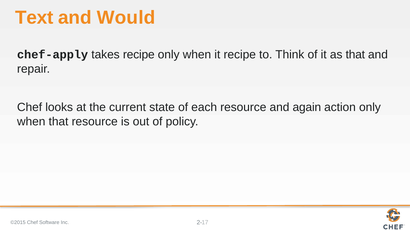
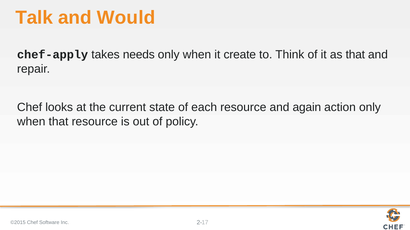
Text: Text -> Talk (34, 18)
takes recipe: recipe -> needs (139, 55)
it recipe: recipe -> create (240, 55)
